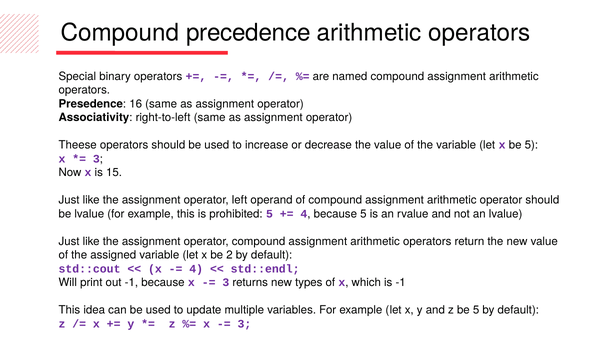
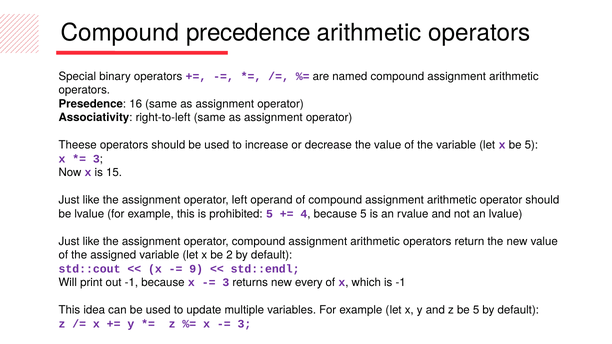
4: 4 -> 9 (196, 269)
types: types -> every (309, 283)
